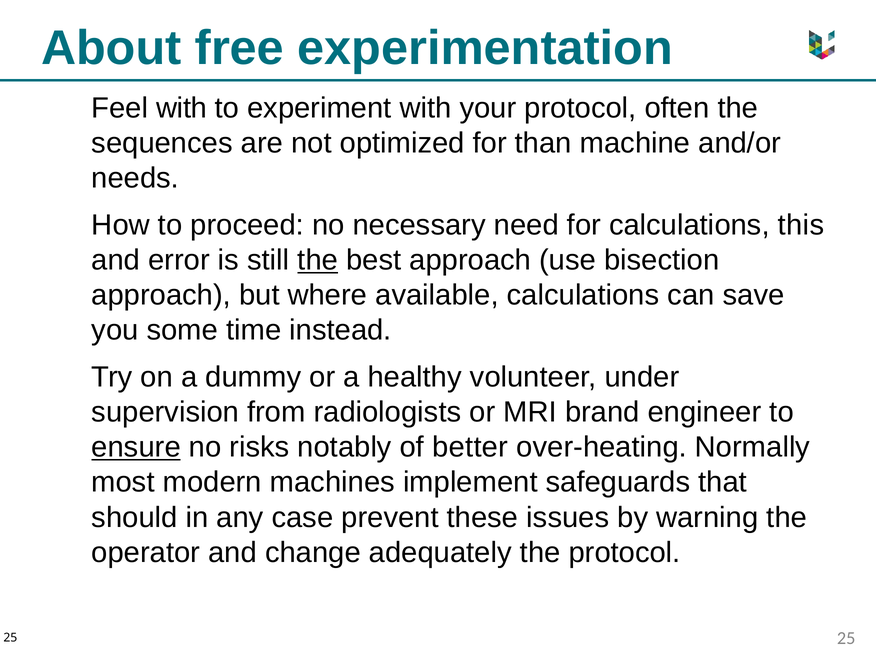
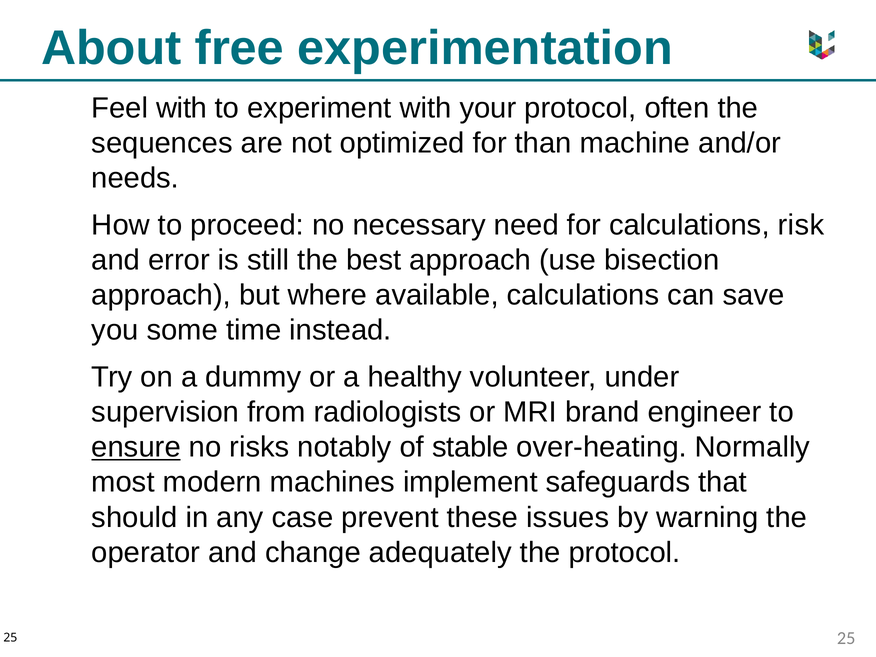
this: this -> risk (801, 225)
the underline: present -> none (318, 260)
better: better -> stable (470, 447)
